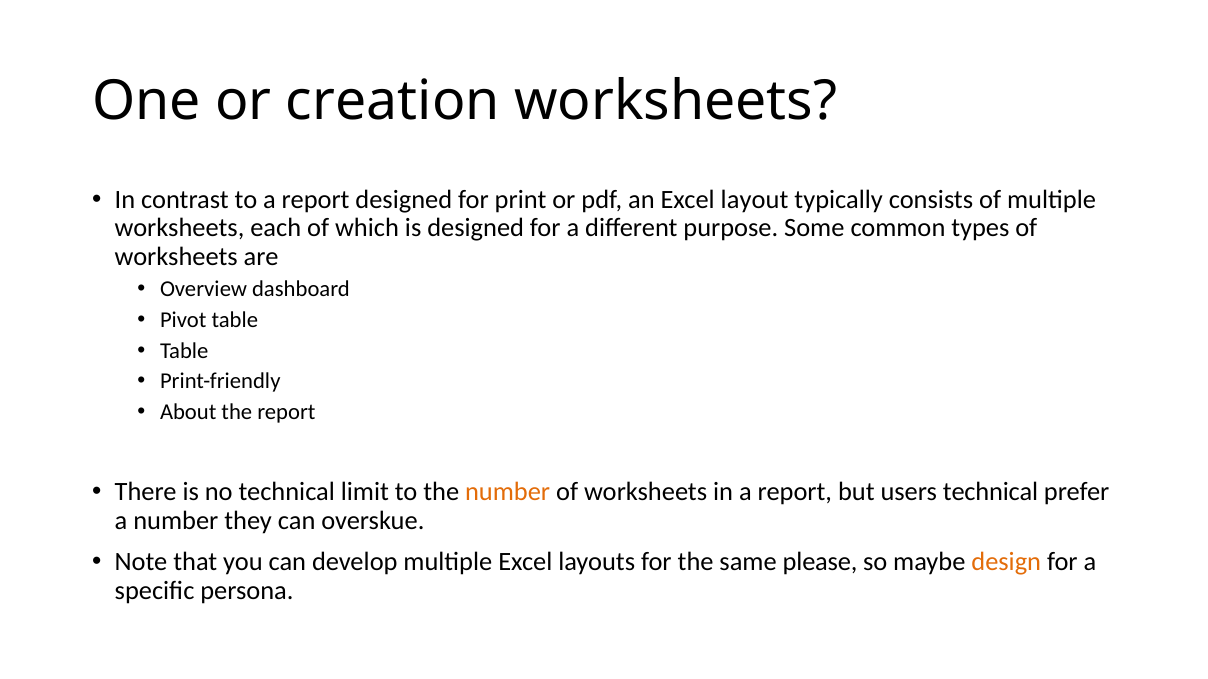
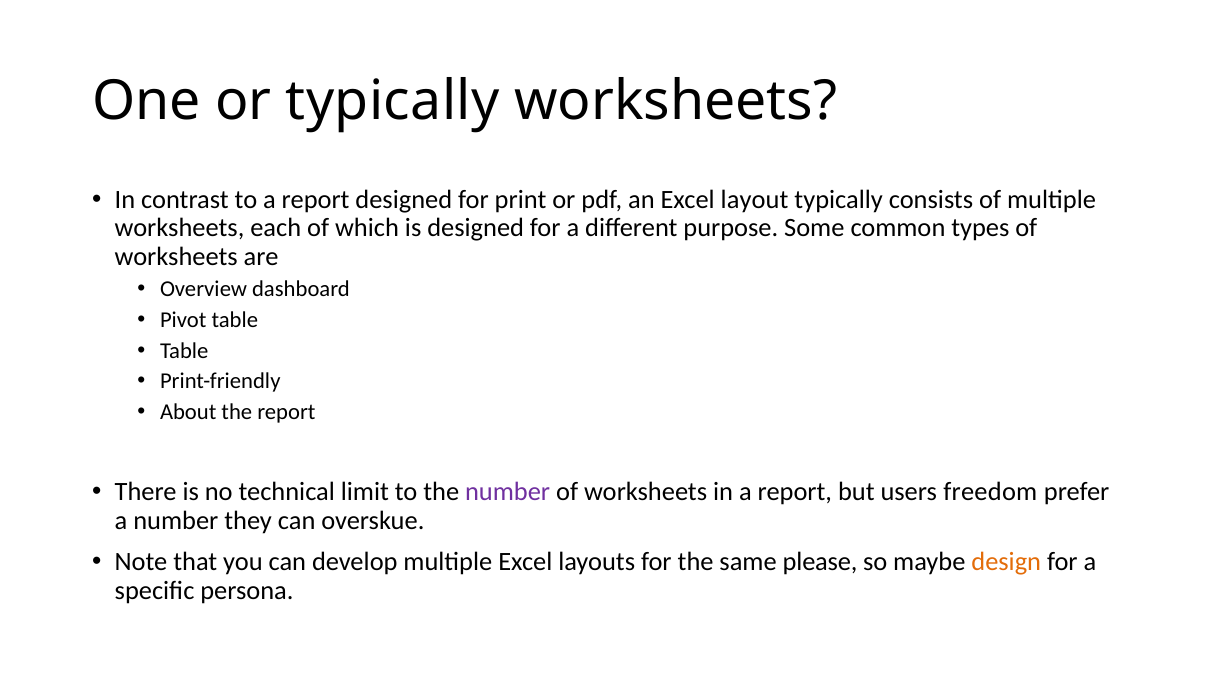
or creation: creation -> typically (393, 101)
number colour: orange -> purple (508, 493)
users technical: technical -> freedom (990, 493)
